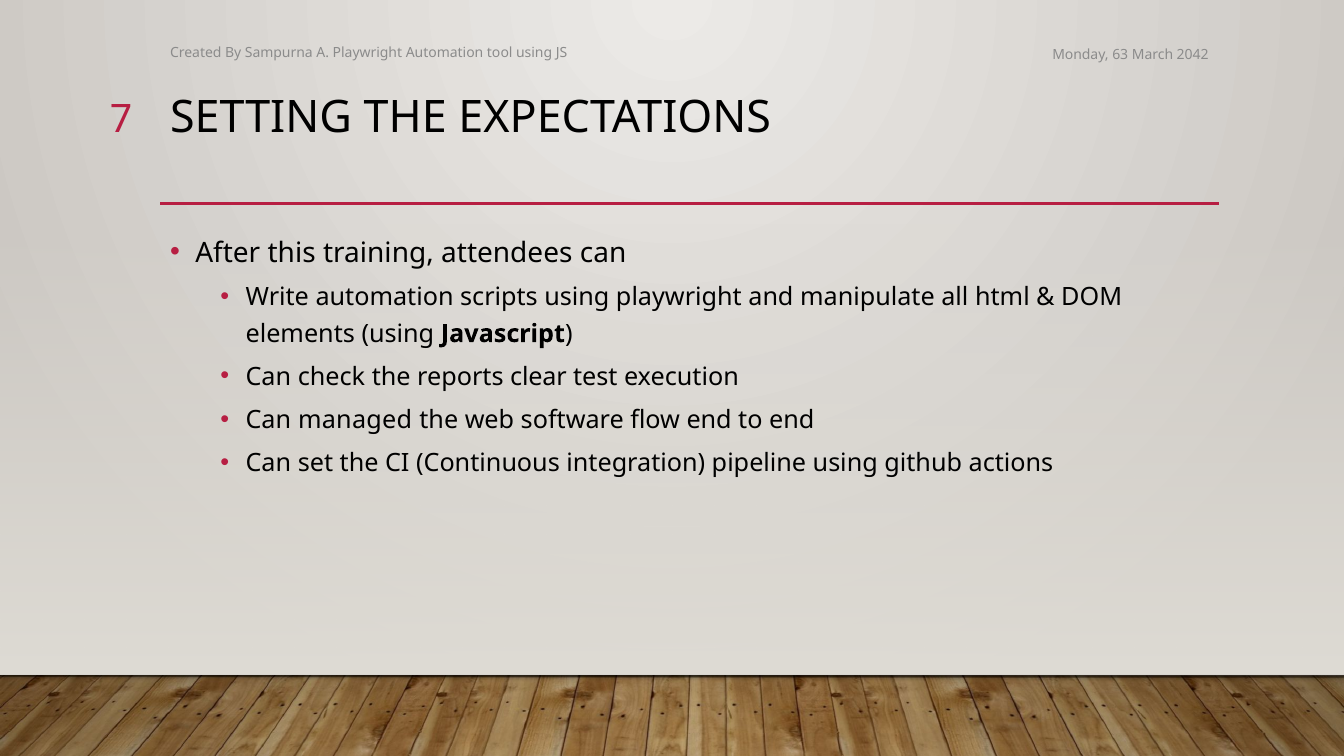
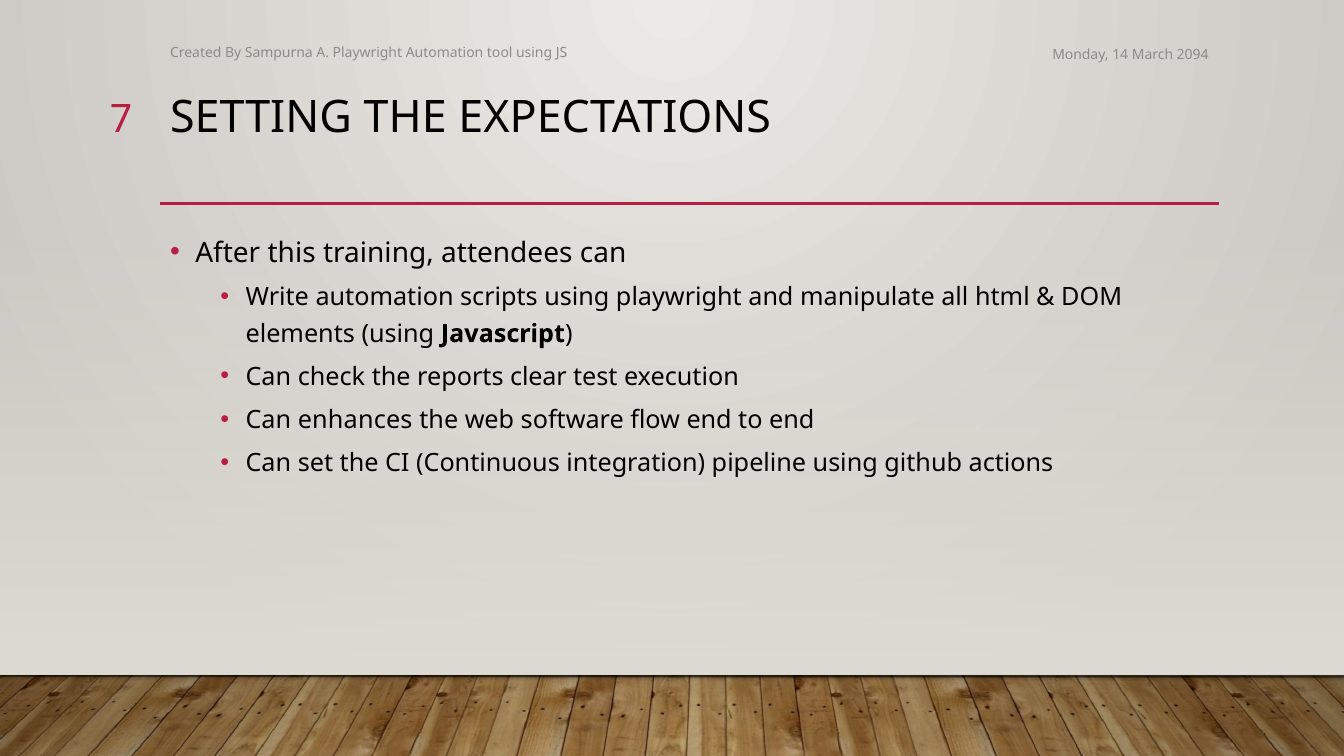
63: 63 -> 14 (1120, 54)
2042: 2042 -> 2094 (1193, 54)
managed: managed -> enhances (355, 420)
